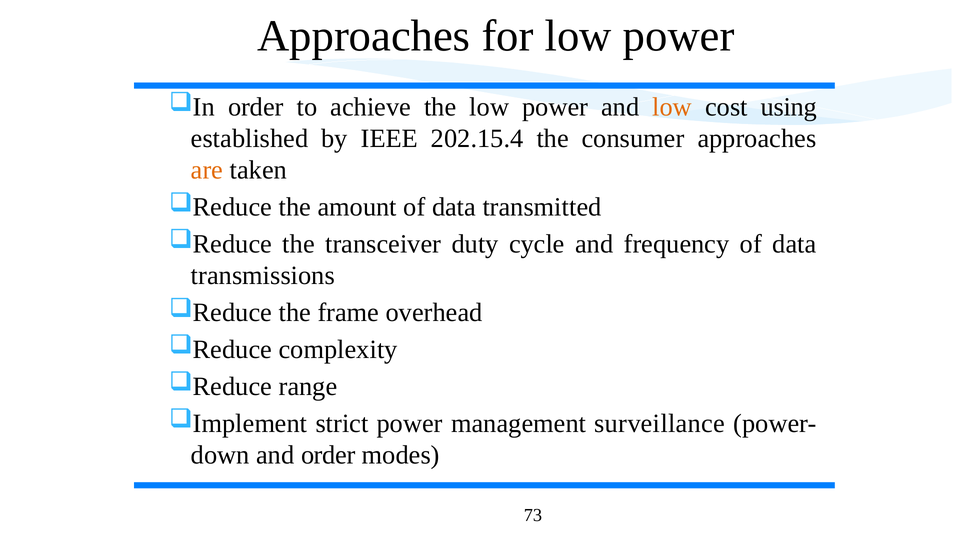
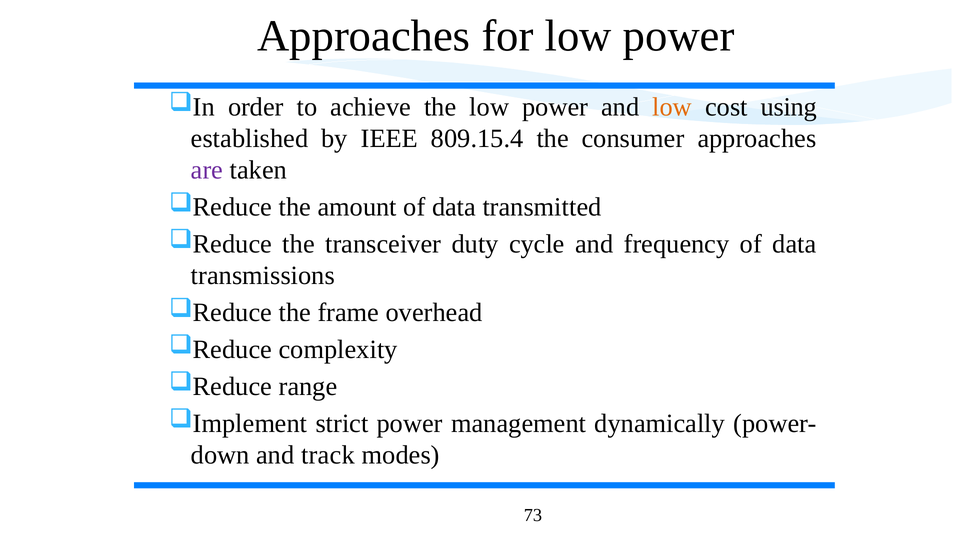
202.15.4: 202.15.4 -> 809.15.4 (477, 139)
are colour: orange -> purple (207, 170)
surveillance: surveillance -> dynamically (660, 424)
and order: order -> track (328, 455)
